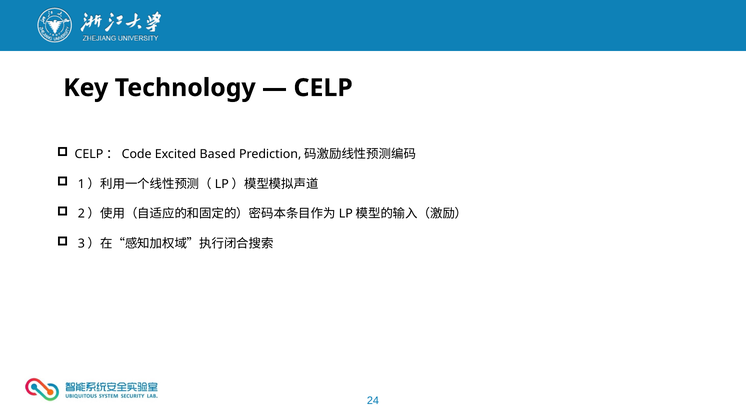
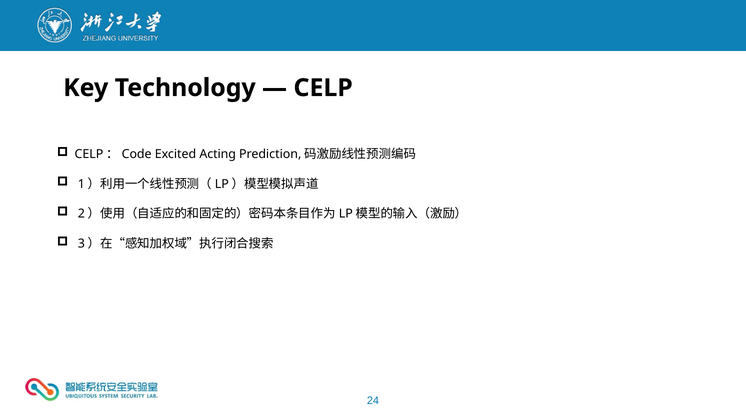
Based: Based -> Acting (218, 154)
